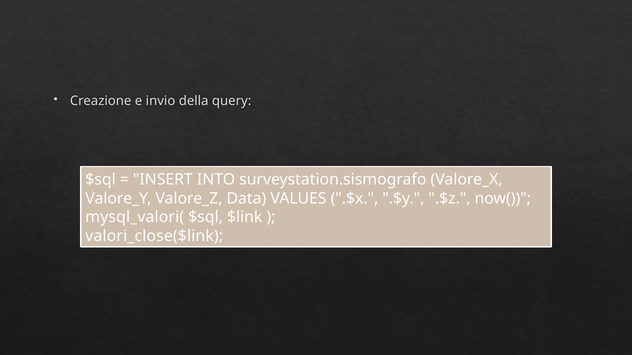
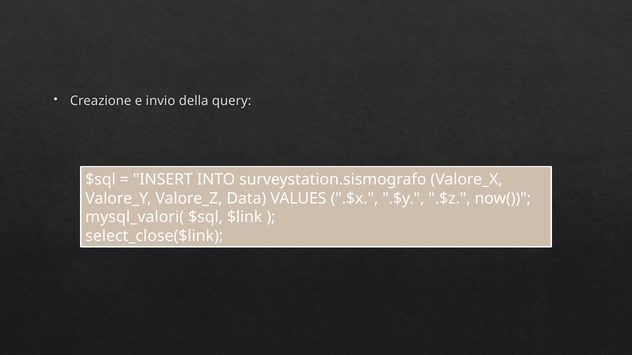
valori_close($link: valori_close($link -> select_close($link (154, 237)
